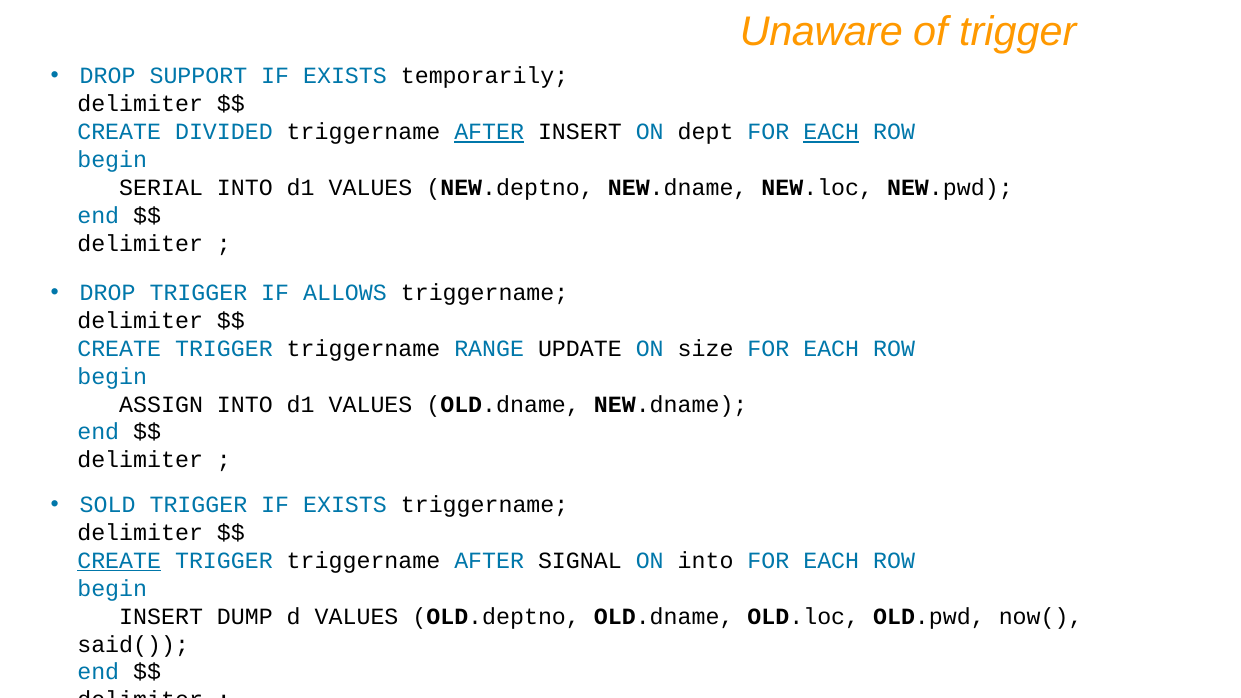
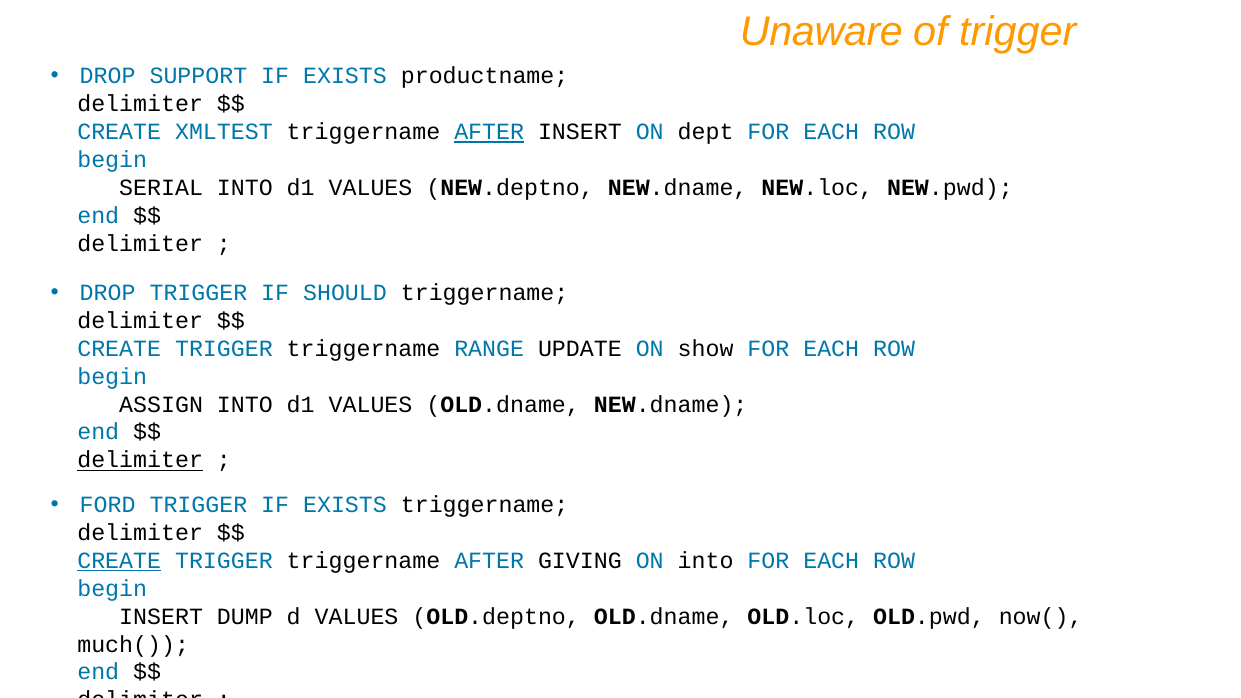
temporarily: temporarily -> productname (485, 76)
DIVIDED: DIVIDED -> XMLTEST (224, 132)
EACH underline: present -> none (831, 132)
ALLOWS: ALLOWS -> SHOULD (345, 293)
size: size -> show (706, 349)
delimiter underline: none -> present (140, 460)
SOLD: SOLD -> FORD (108, 505)
SIGNAL: SIGNAL -> GIVING (580, 561)
said(: said( -> much( (133, 644)
